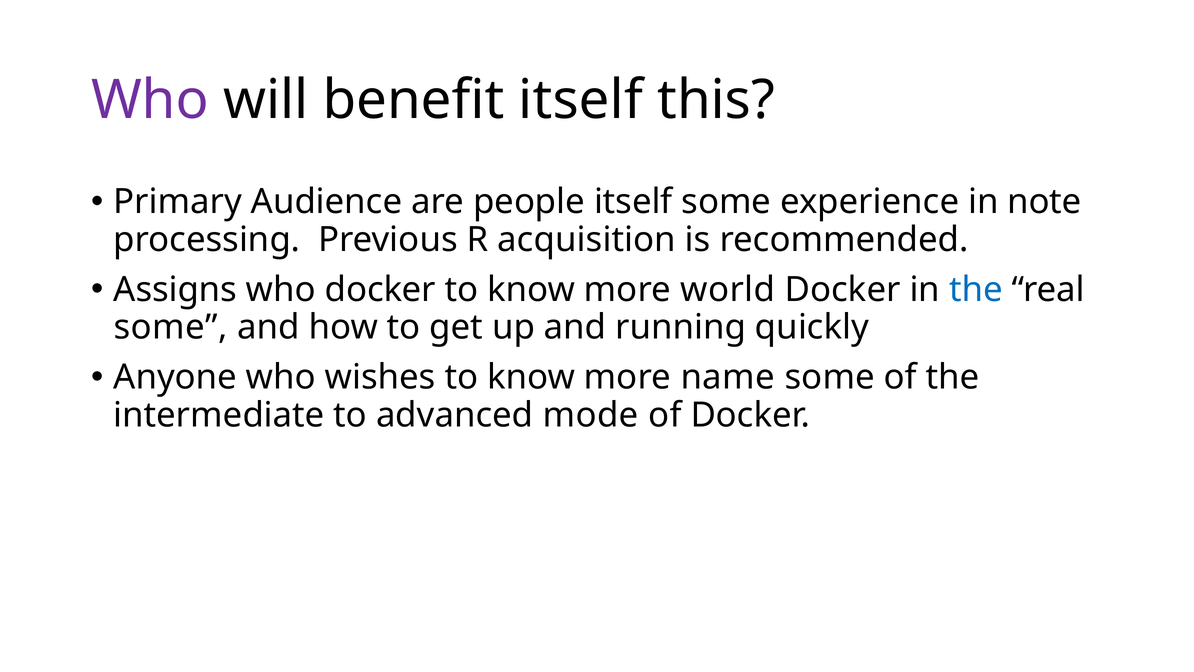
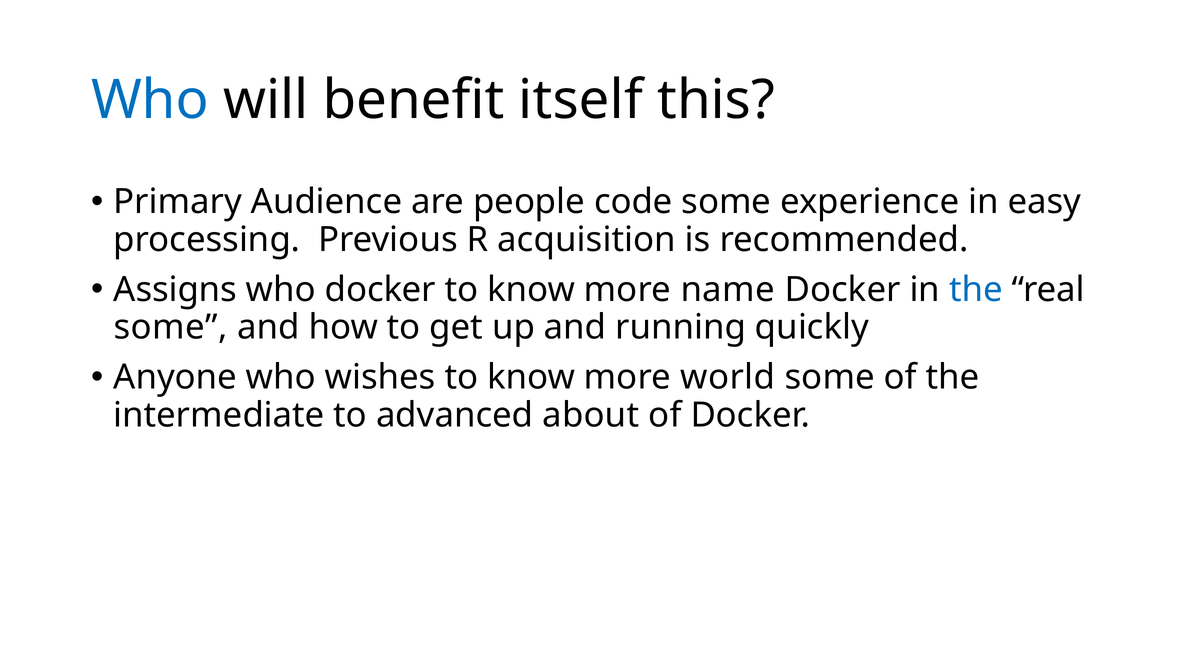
Who colour: purple -> blue (150, 100)
people itself: itself -> code (633, 202)
note: note -> easy (1044, 202)
world: world -> name (728, 290)
name: name -> world (728, 377)
mode: mode -> about (591, 415)
